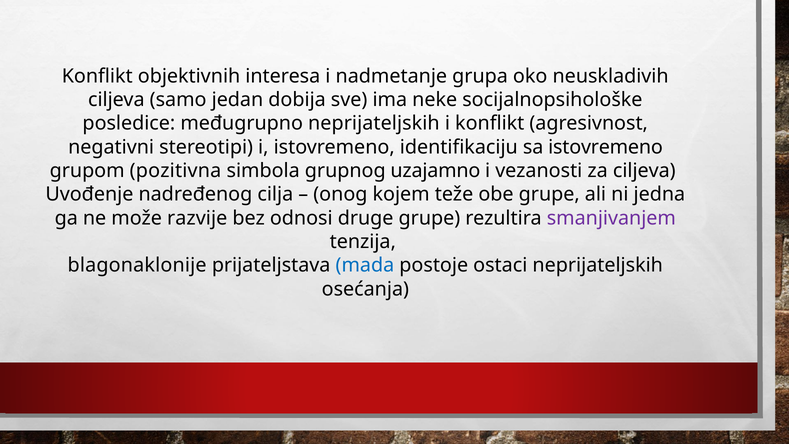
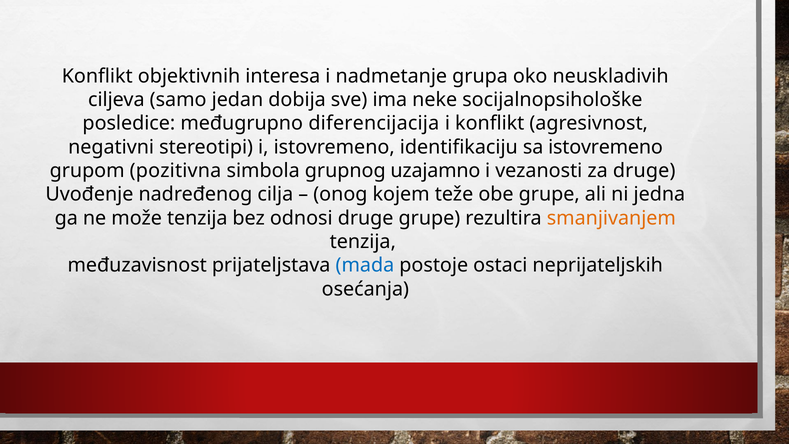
međugrupno neprijateljskih: neprijateljskih -> diferencijacija (374, 123)
za ciljeva: ciljeva -> druge (644, 171)
može razvije: razvije -> tenzija (197, 218)
smanjivanjem colour: purple -> orange (611, 218)
blagonaklonije: blagonaklonije -> međuzavisnost (137, 265)
